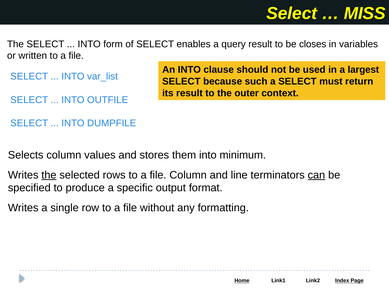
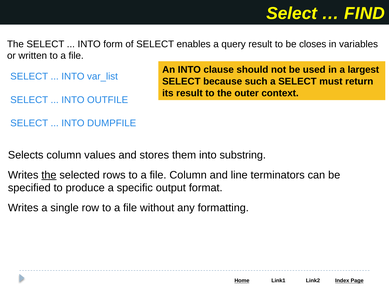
MISS: MISS -> FIND (365, 13)
minimum: minimum -> substring (243, 155)
can underline: present -> none (316, 175)
